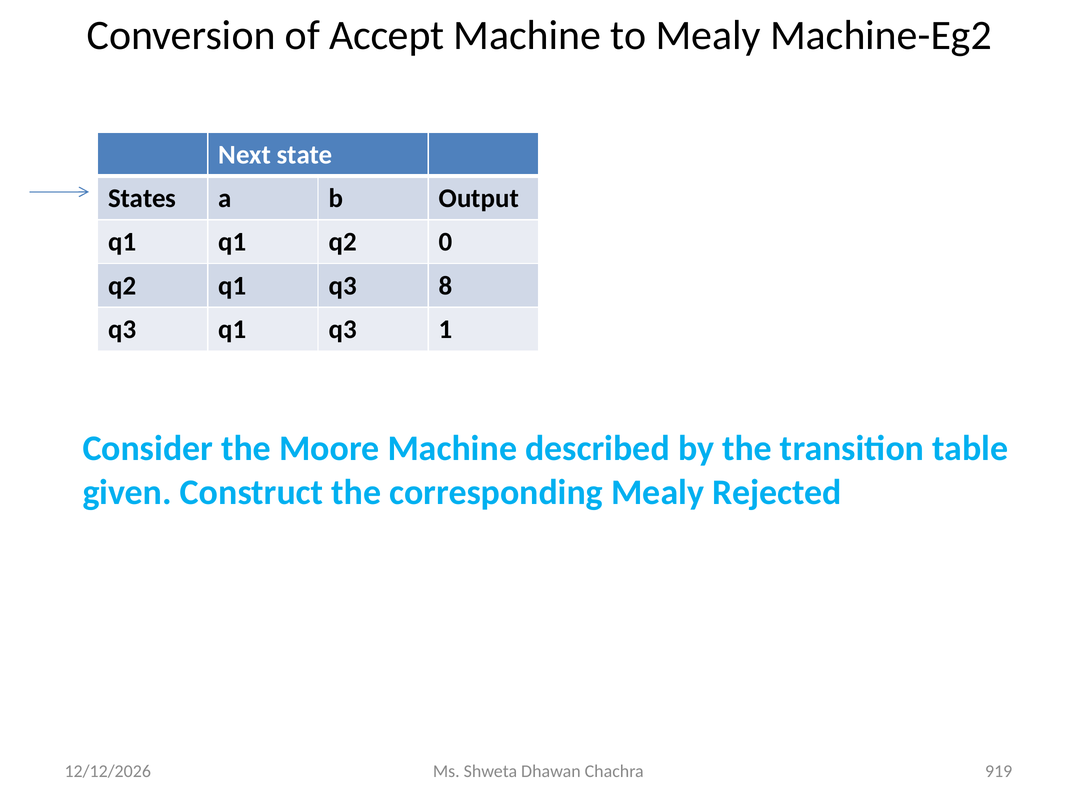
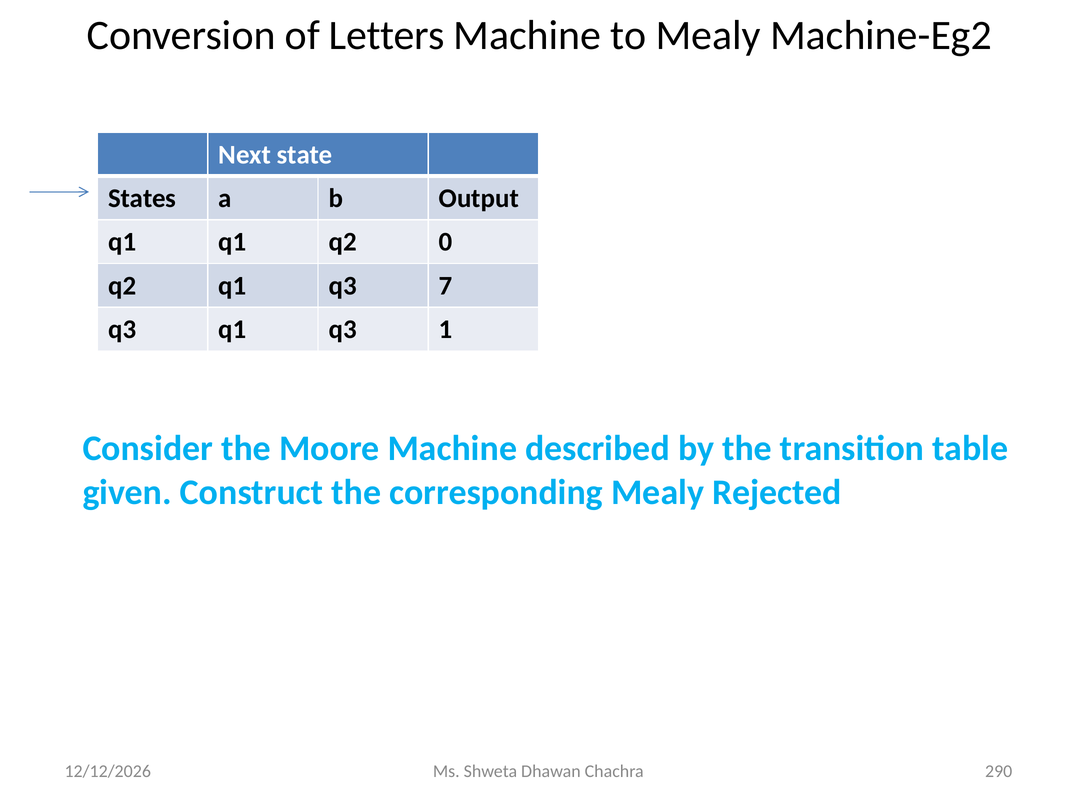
Accept: Accept -> Letters (387, 35)
8: 8 -> 7 (446, 286)
919: 919 -> 290 (999, 771)
